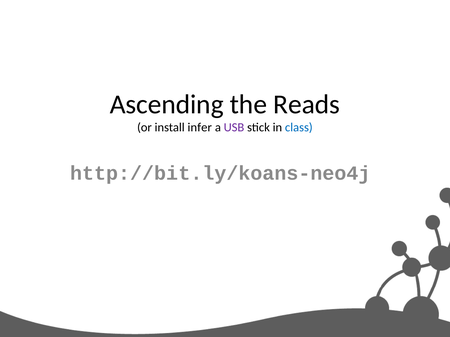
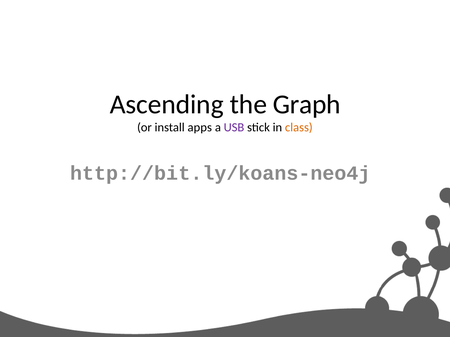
Reads: Reads -> Graph (307, 105)
infer: infer -> apps (200, 128)
class colour: blue -> orange (299, 128)
